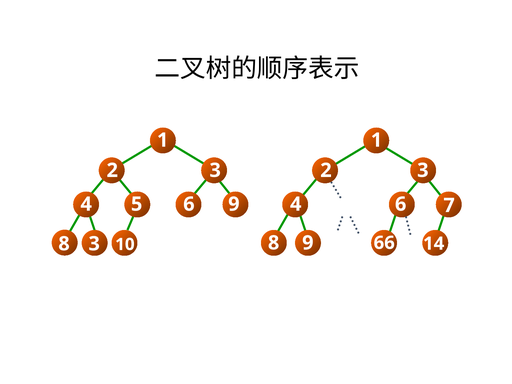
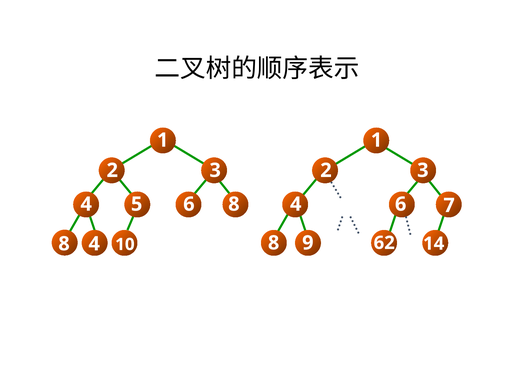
6 9: 9 -> 8 (234, 204)
66: 66 -> 62 (384, 243)
8 3: 3 -> 4 (94, 244)
